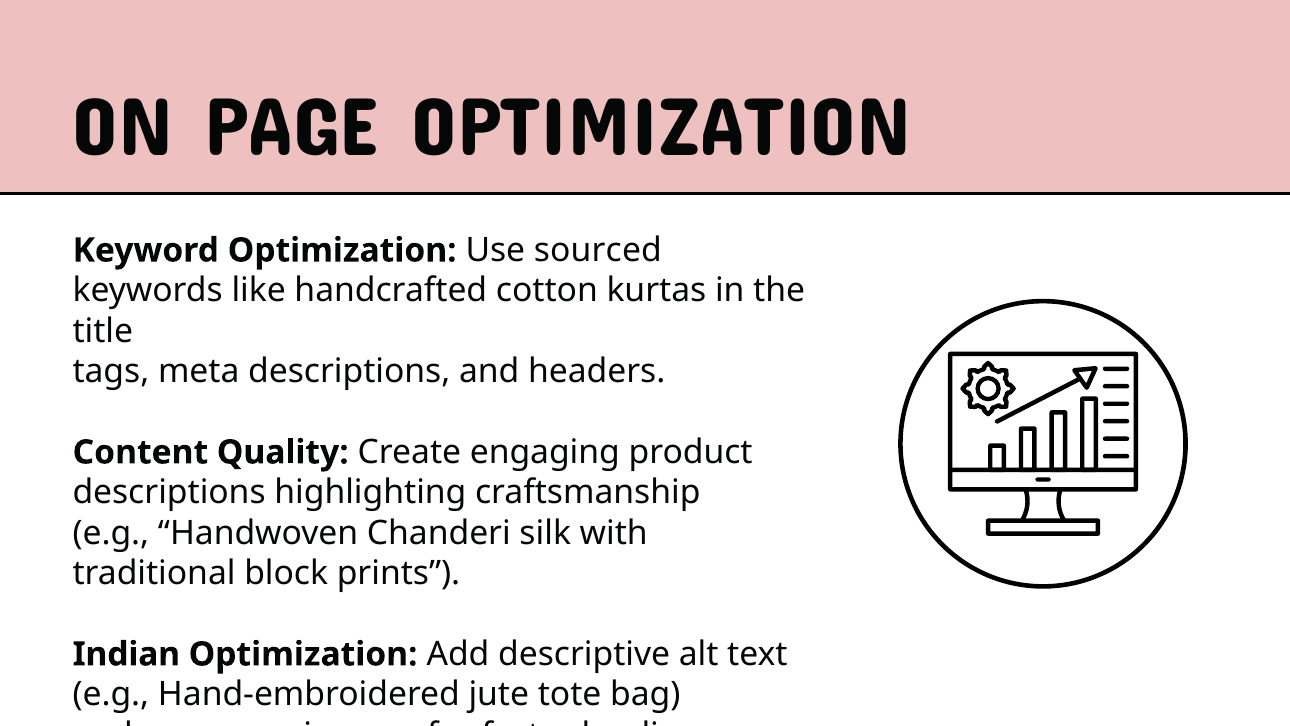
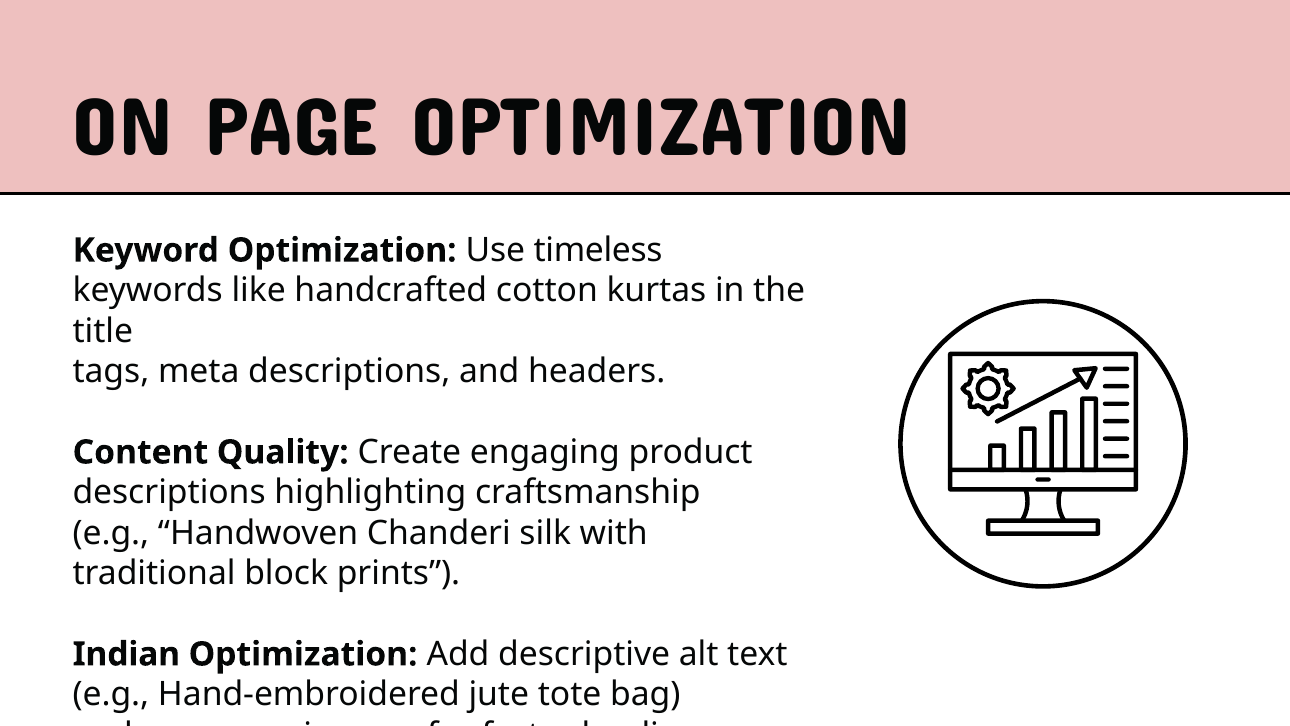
sourced: sourced -> timeless (598, 250)
